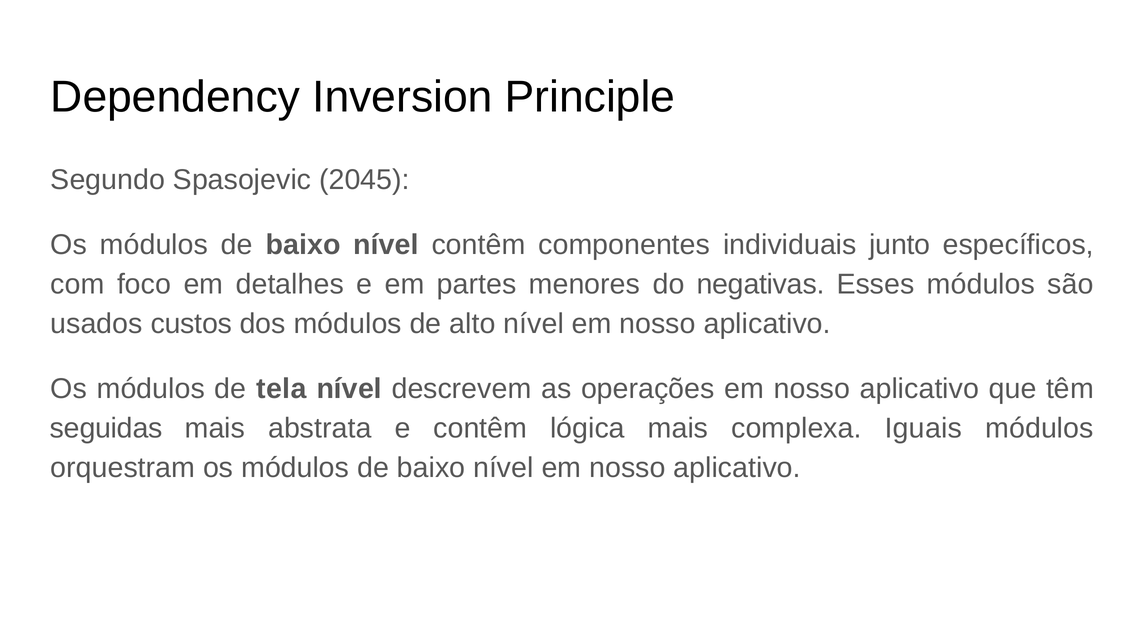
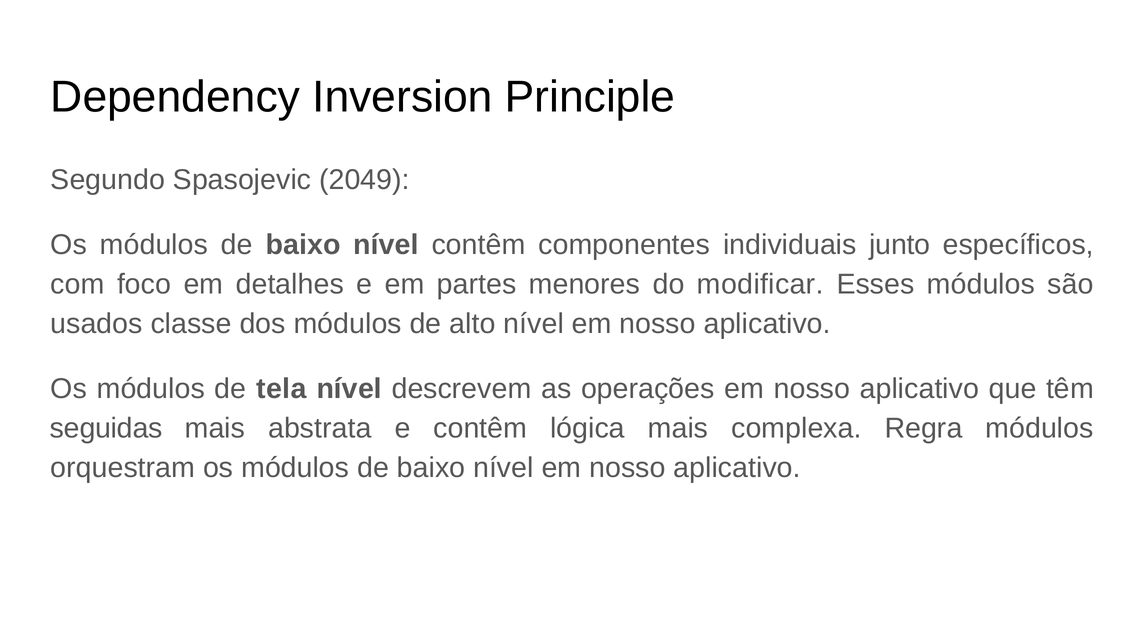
2045: 2045 -> 2049 (364, 180)
negativas: negativas -> modificar (760, 284)
custos: custos -> classe (191, 324)
Iguais: Iguais -> Regra (923, 428)
